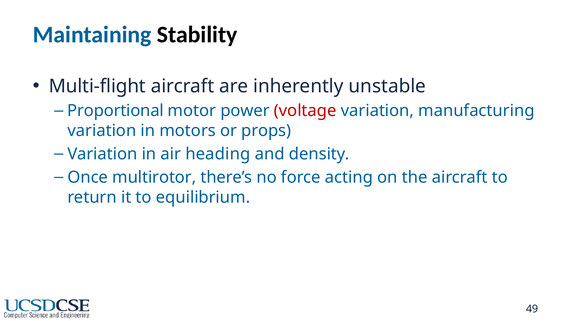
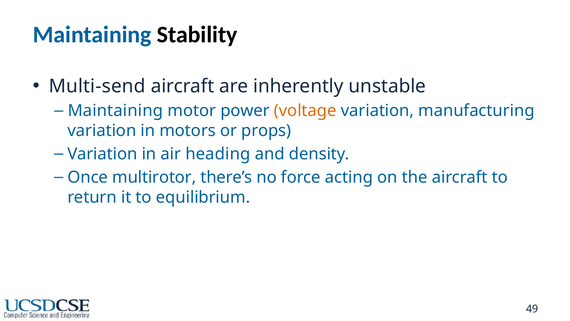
Multi-flight: Multi-flight -> Multi-send (97, 86)
Proportional: Proportional -> Maintaining (115, 111)
voltage colour: red -> orange (305, 111)
